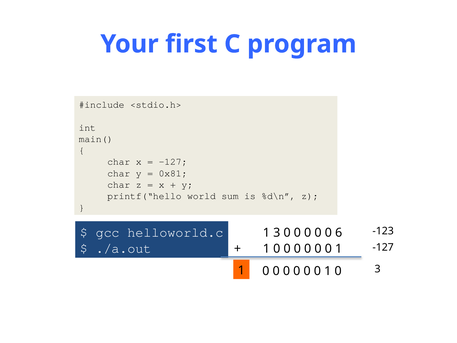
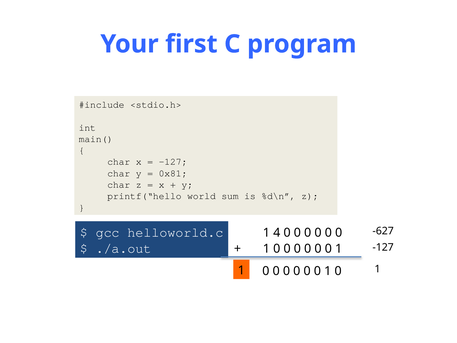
-123: -123 -> -627 (383, 231)
3: 3 -> 4 (277, 233)
6: 6 -> 0 (339, 233)
3: 3 -> 1 (378, 269)
